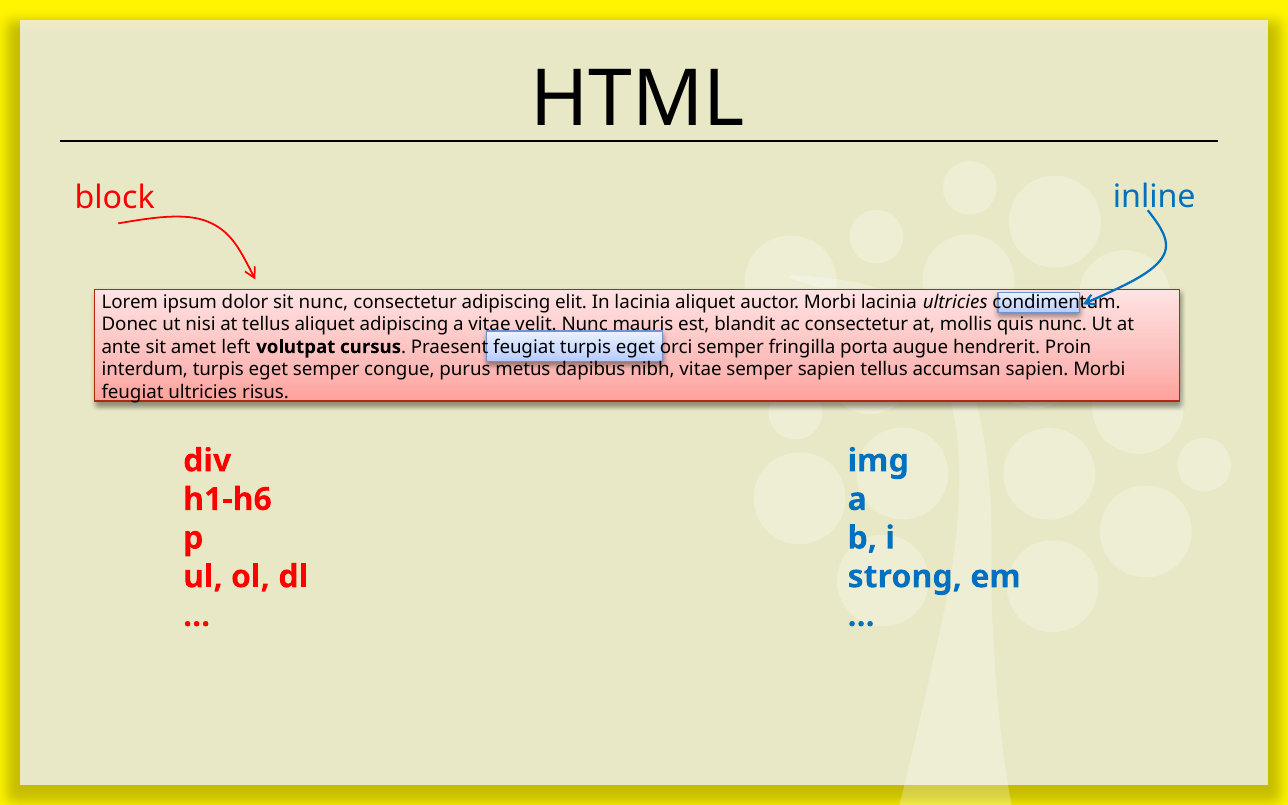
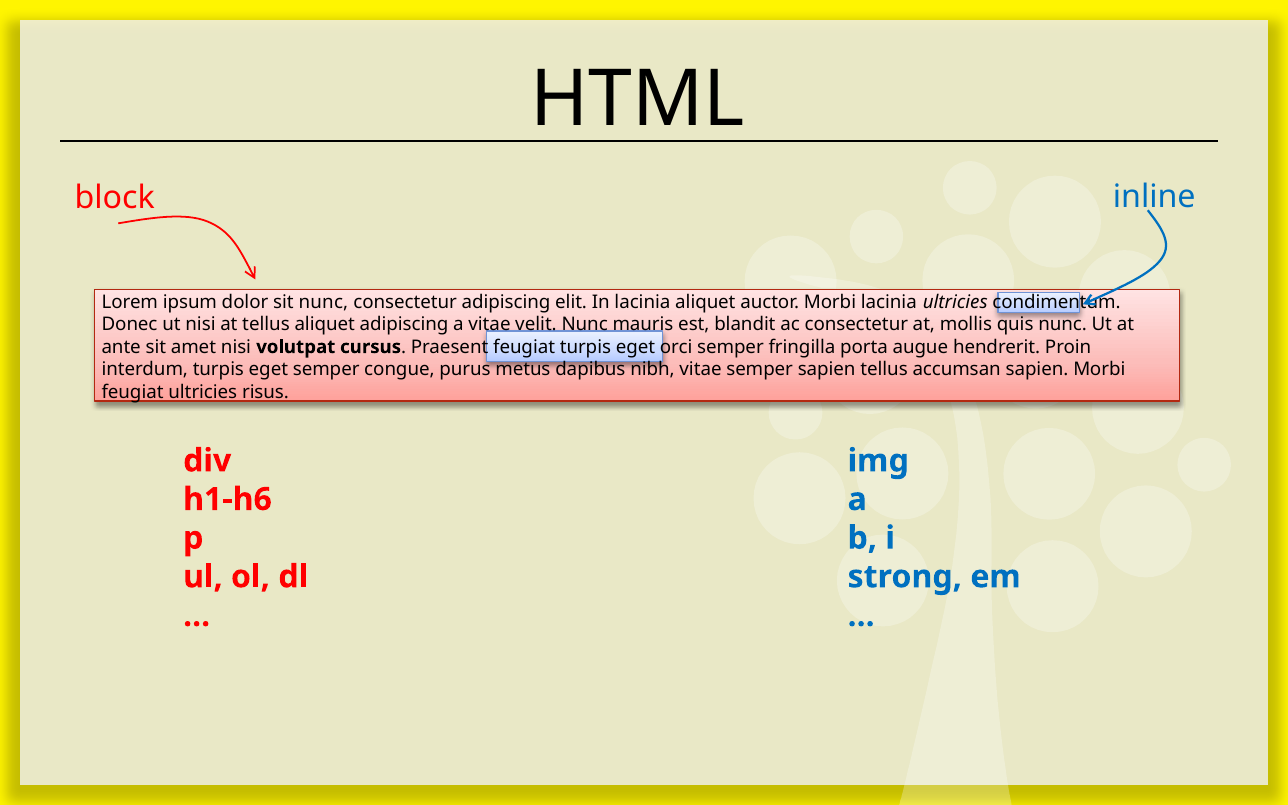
amet left: left -> nisi (236, 347)
